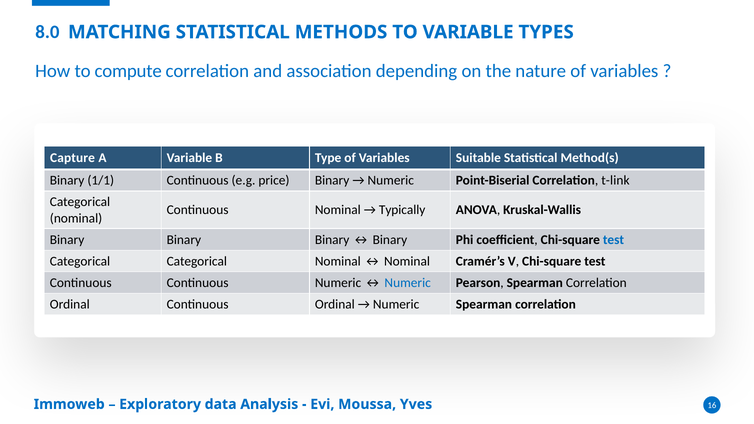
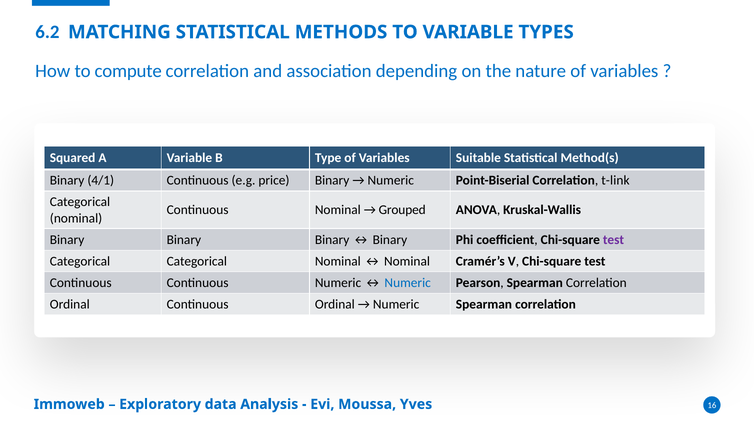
8.0: 8.0 -> 6.2 (47, 32)
Capture: Capture -> Squared (73, 158)
1/1: 1/1 -> 4/1 (101, 181)
Typically: Typically -> Grouped (402, 210)
test colour: blue -> purple (613, 240)
